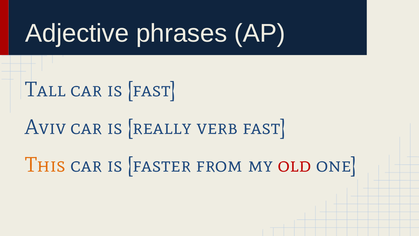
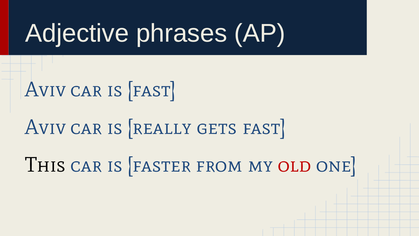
Tall: Tall -> Aviv (46, 89)
verb: verb -> gets (217, 127)
This colour: orange -> black (45, 165)
